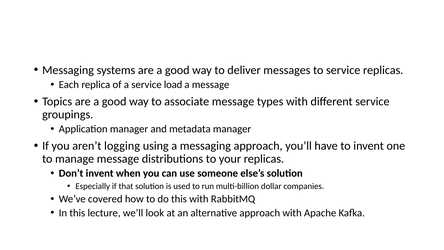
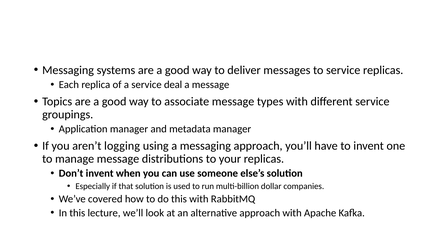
load: load -> deal (173, 85)
